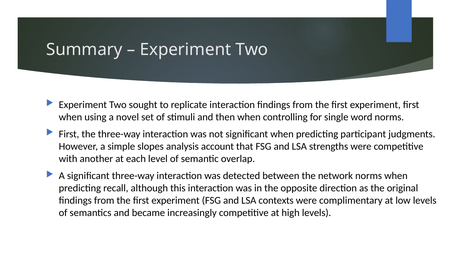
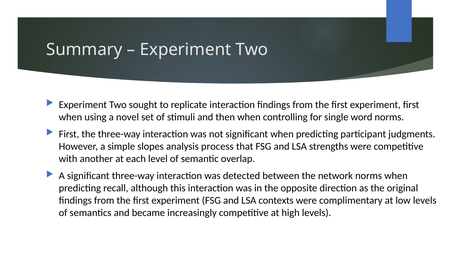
account: account -> process (217, 147)
